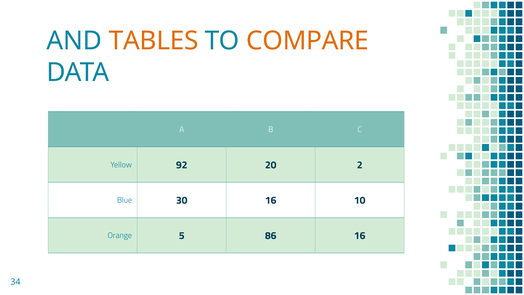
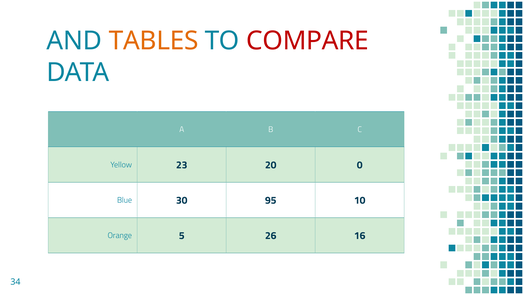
COMPARE colour: orange -> red (308, 41)
92: 92 -> 23 (182, 165)
2: 2 -> 0 (360, 165)
30 16: 16 -> 95 (271, 200)
86: 86 -> 26 (271, 236)
